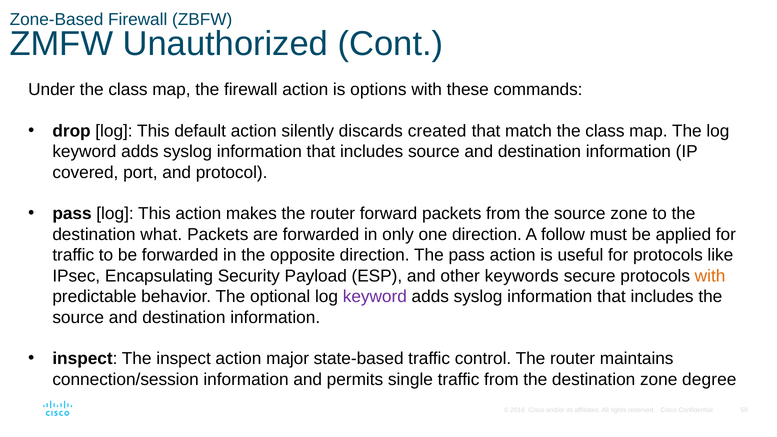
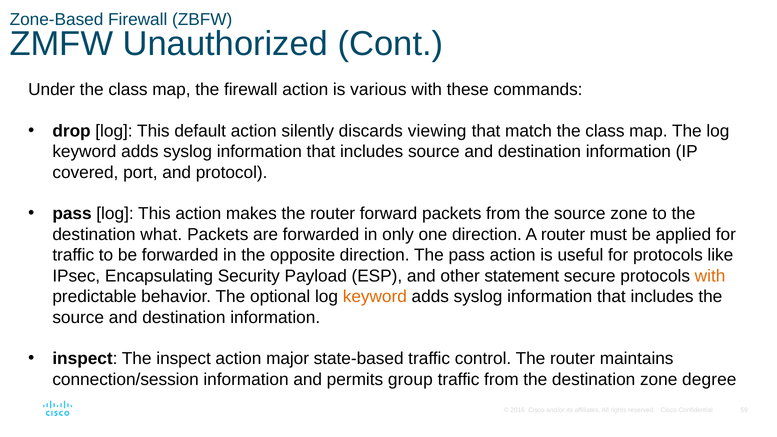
options: options -> various (378, 90)
created: created -> viewing (437, 131)
A follow: follow -> router (563, 235)
keywords: keywords -> statement (522, 276)
keyword colour: purple -> orange (375, 297)
single: single -> group (410, 380)
